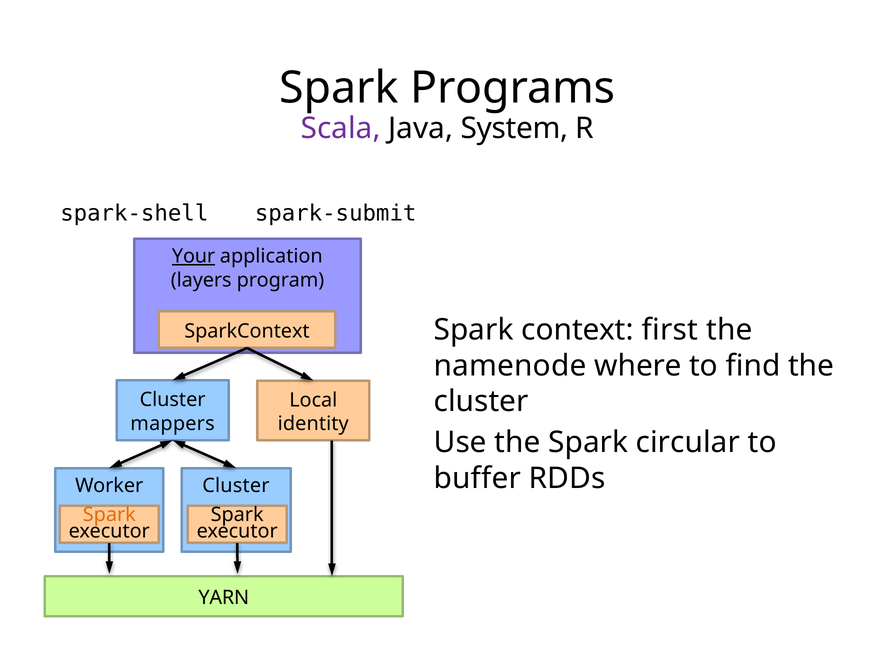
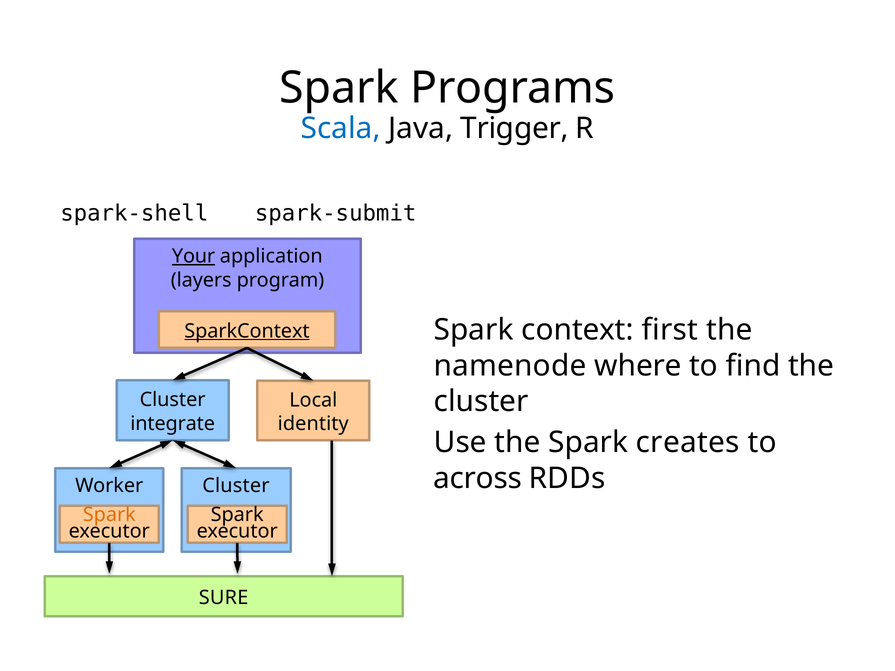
Scala colour: purple -> blue (341, 128)
System: System -> Trigger (514, 128)
SparkContext underline: none -> present (247, 331)
mappers: mappers -> integrate (173, 424)
circular: circular -> creates (688, 443)
buffer: buffer -> across (478, 479)
YARN: YARN -> SURE (224, 598)
